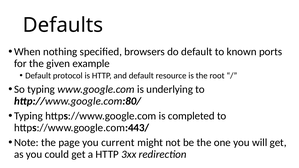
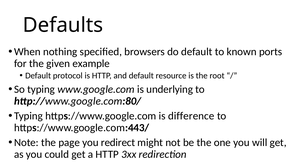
completed: completed -> difference (191, 116)
current: current -> redirect (118, 143)
